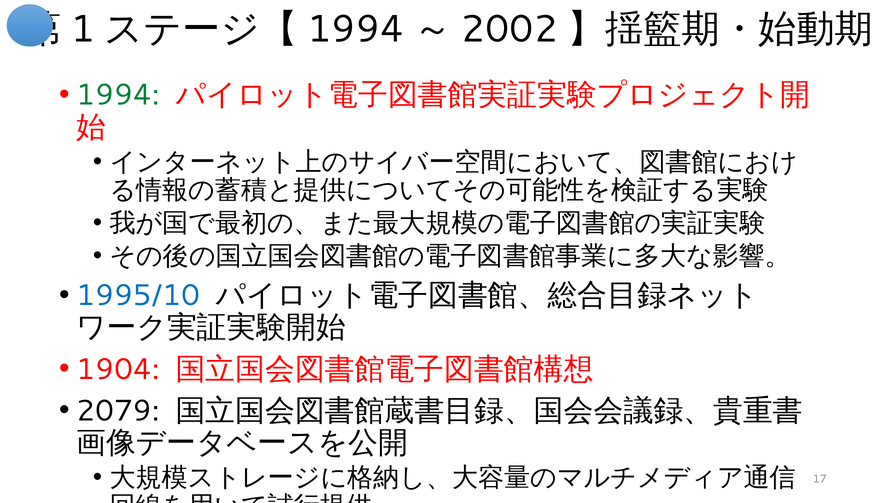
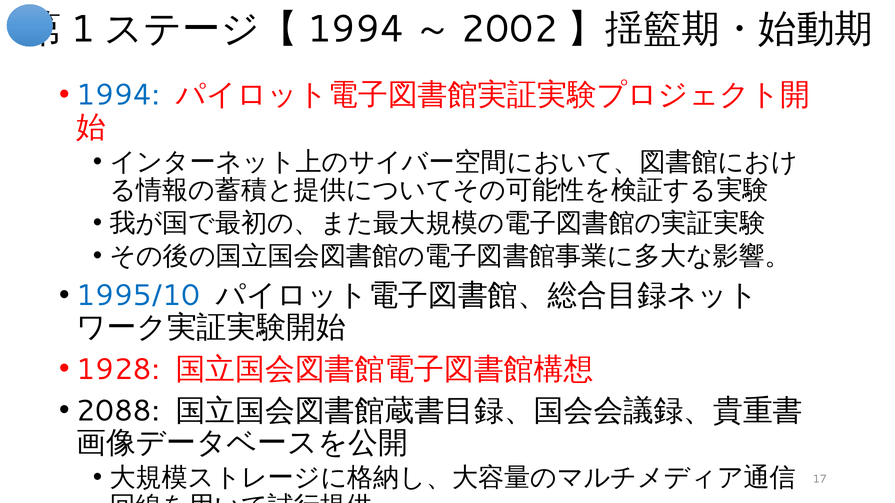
1994 colour: green -> blue (118, 95)
1904: 1904 -> 1928 (118, 369)
2079: 2079 -> 2088 (118, 411)
